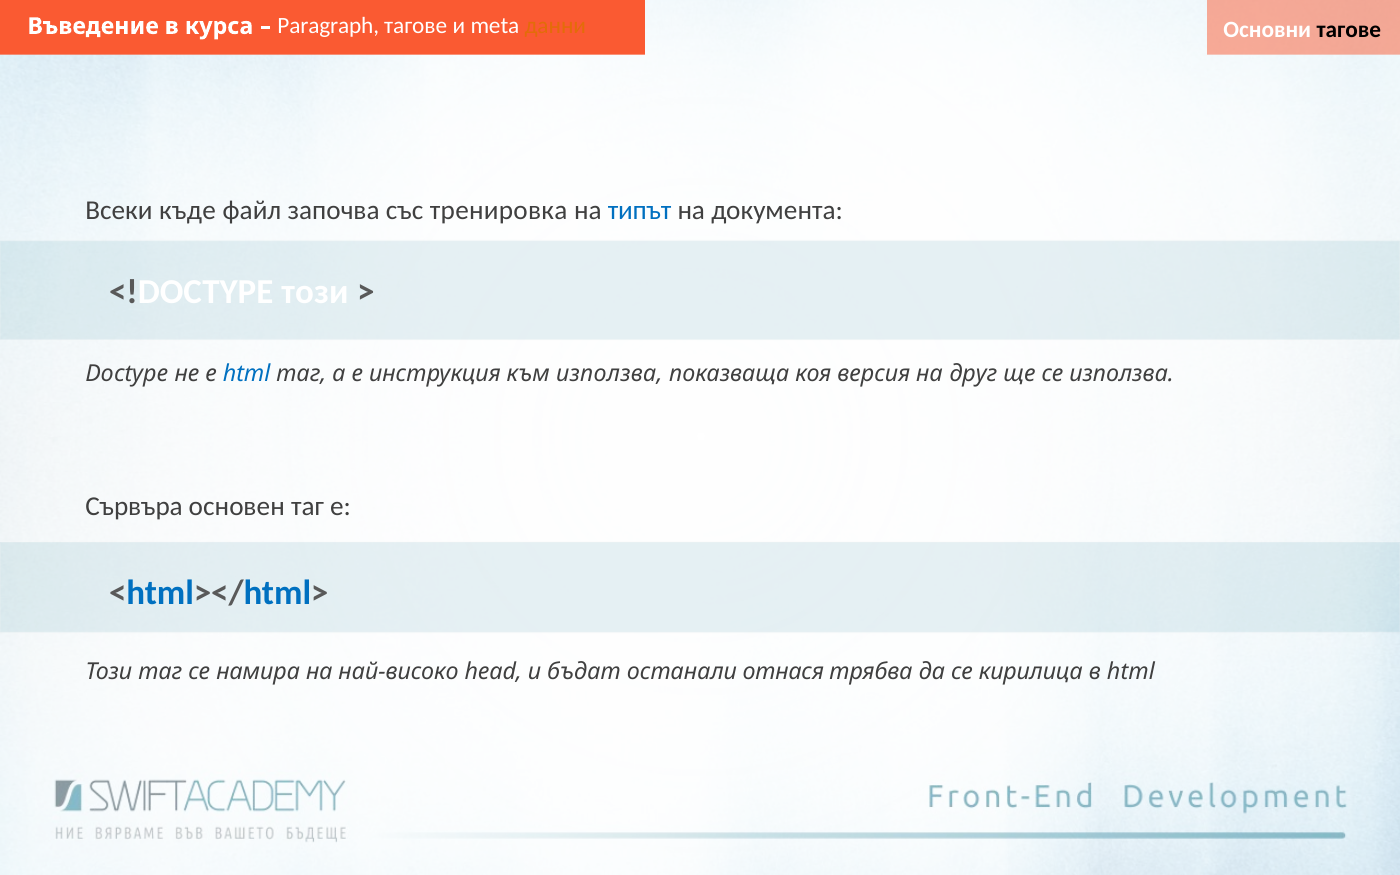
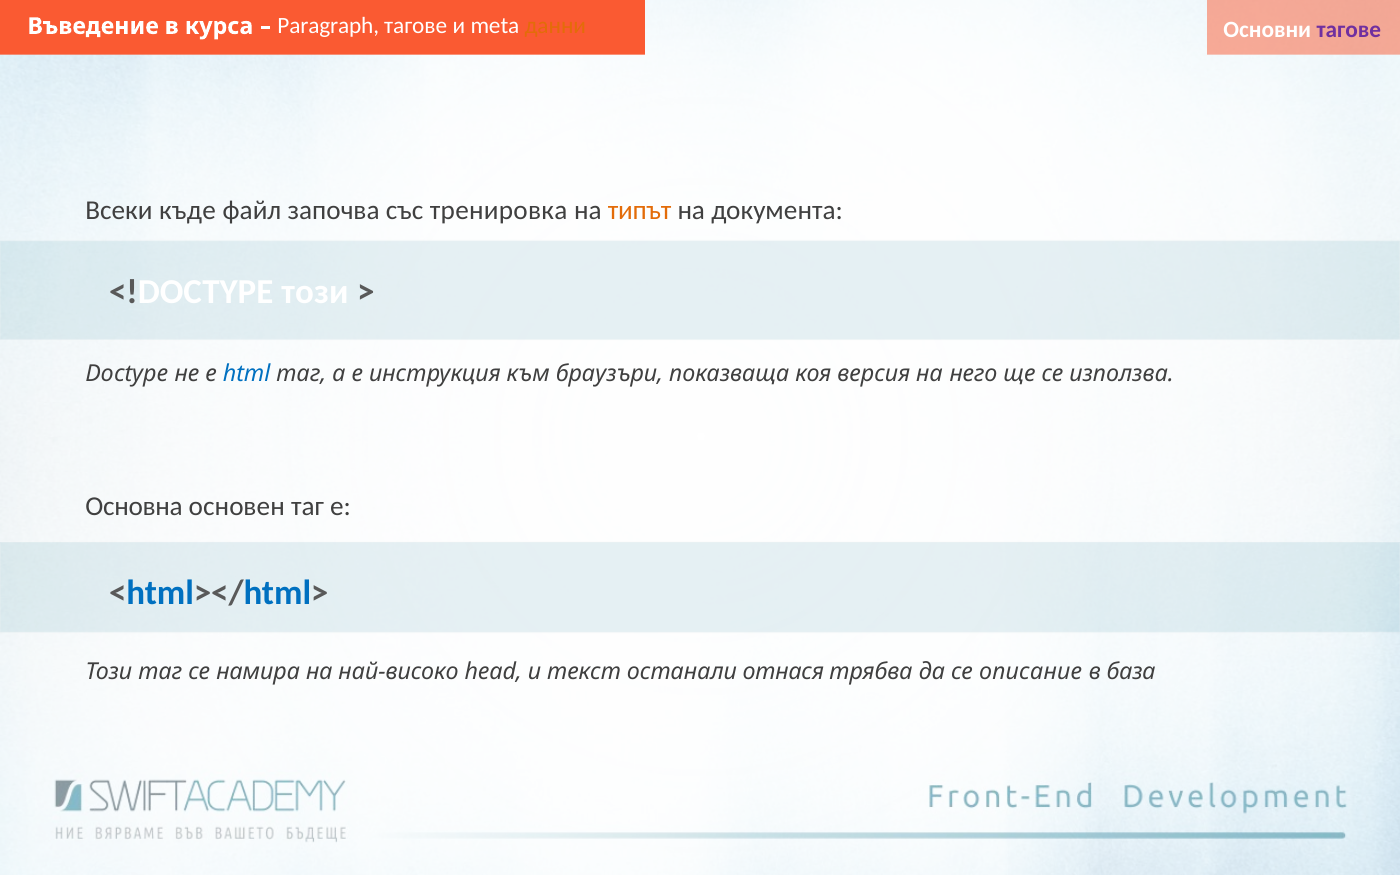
тагове colour: black -> purple (1349, 29)
типът colour: blue -> orange (640, 211)
към използва: използва -> браузъри (609, 373)
друг: друг -> него (974, 373)
Сървъра: Сървъра -> Основна (134, 507)
бъдат: бъдат -> текст (584, 672)
кирилица: кирилица -> описание (1031, 672)
в html: html -> база (1131, 672)
